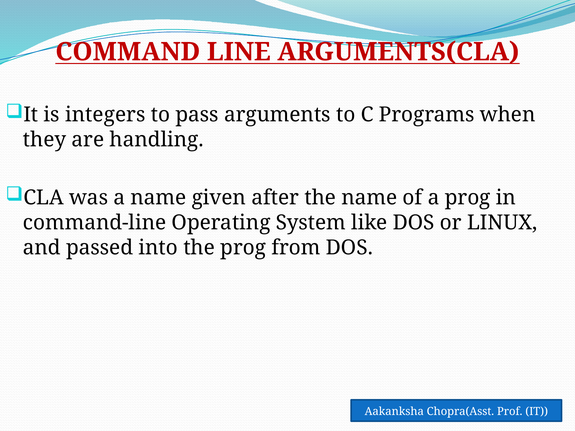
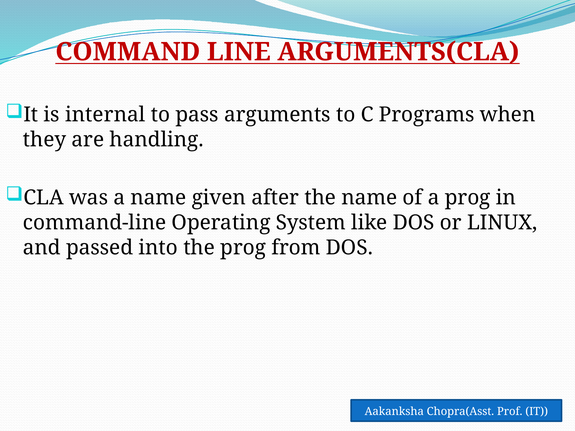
integers: integers -> internal (105, 115)
